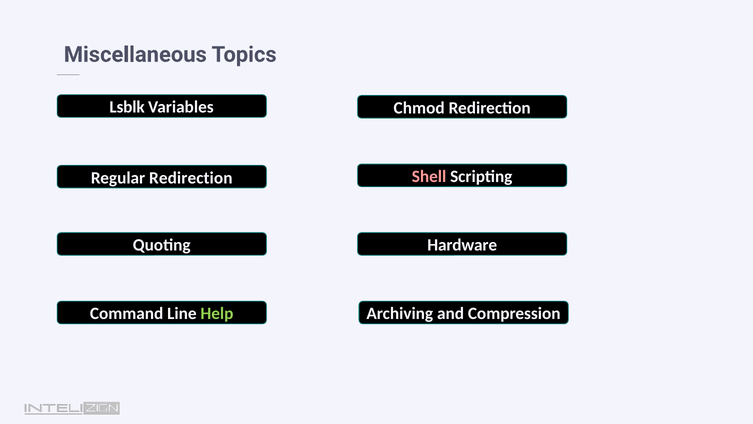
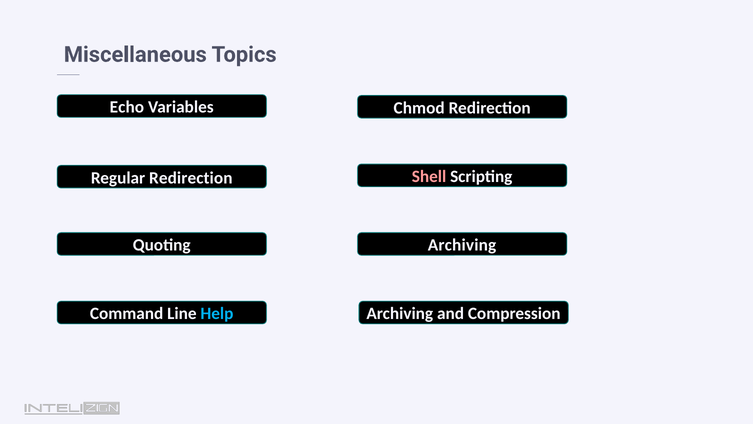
Lsblk: Lsblk -> Echo (127, 107)
Quoting Hardware: Hardware -> Archiving (462, 245)
Help colour: light green -> light blue (217, 313)
